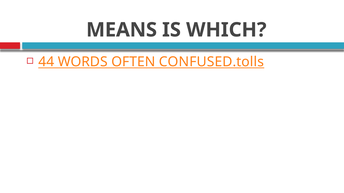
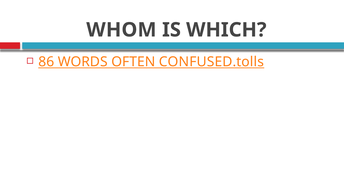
MEANS: MEANS -> WHOM (121, 30)
44: 44 -> 86 (46, 62)
